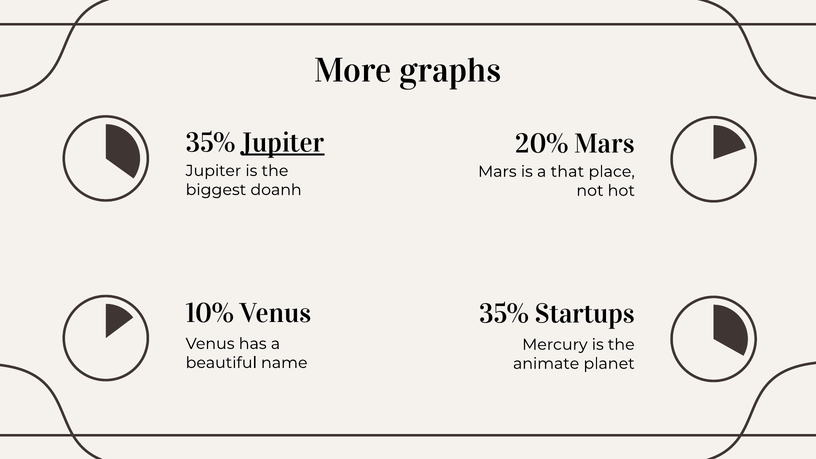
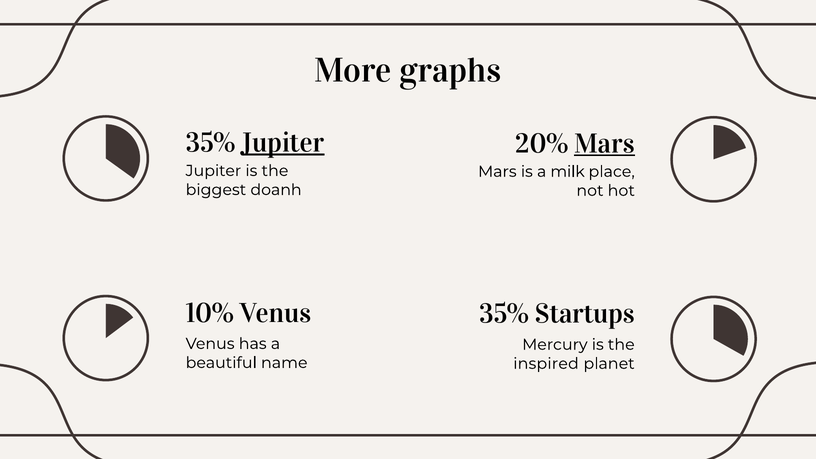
Mars underline: none -> present (604, 144)
that: that -> milk (568, 172)
animate: animate -> inspired (546, 364)
